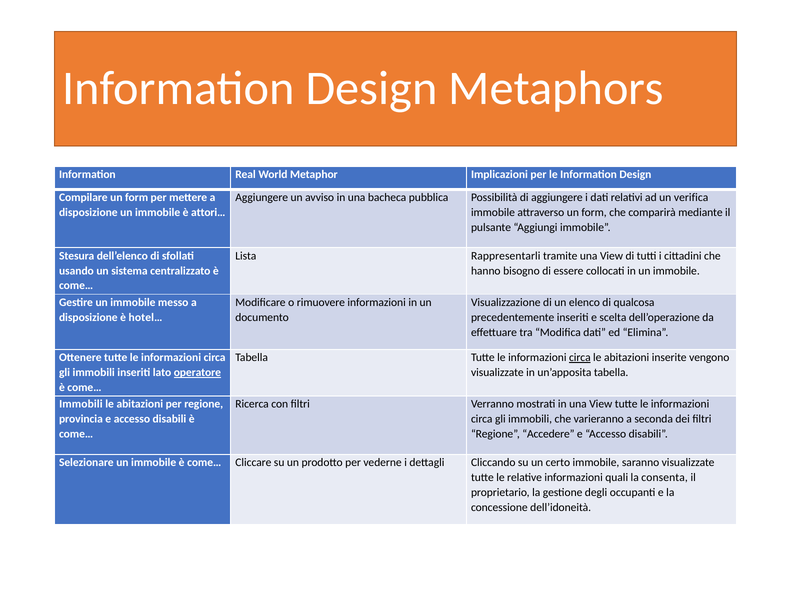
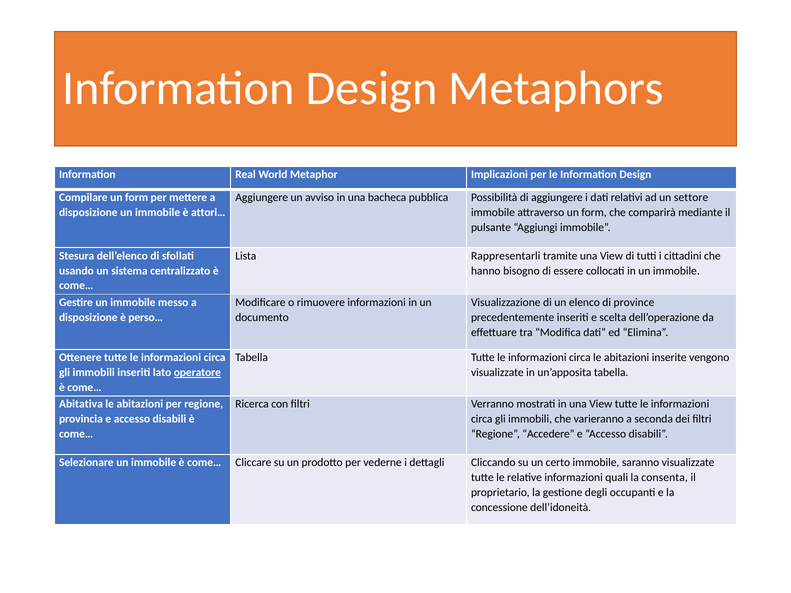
verifica: verifica -> settore (691, 198)
qualcosa: qualcosa -> province (634, 302)
hotel…: hotel… -> perso… (146, 317)
circa underline: present -> none (580, 358)
Immobili: Immobili -> Abitativa (81, 404)
